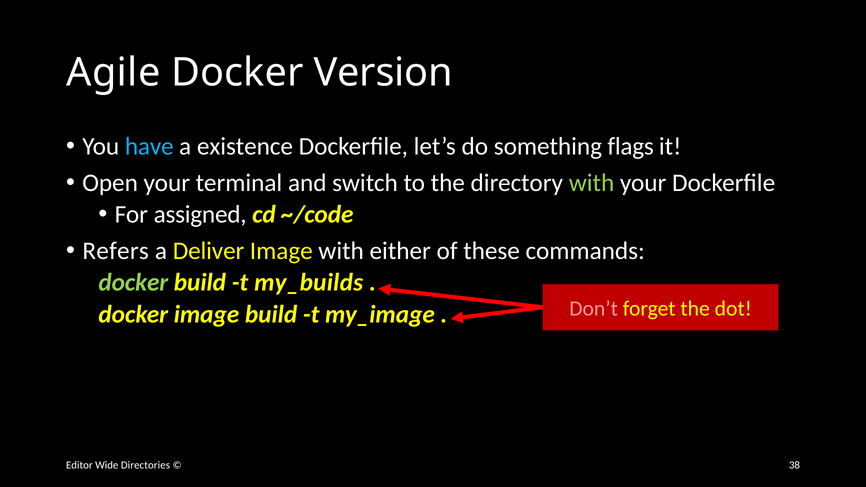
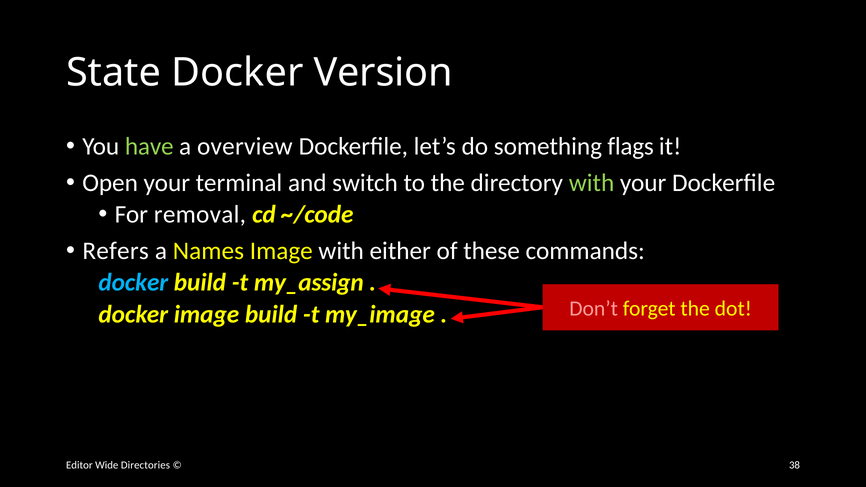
Agile: Agile -> State (114, 73)
have colour: light blue -> light green (149, 146)
existence: existence -> overview (245, 146)
assigned: assigned -> removal (200, 215)
Deliver: Deliver -> Names (208, 251)
docker colour: light green -> light blue (133, 283)
my_builds: my_builds -> my_assign (309, 283)
